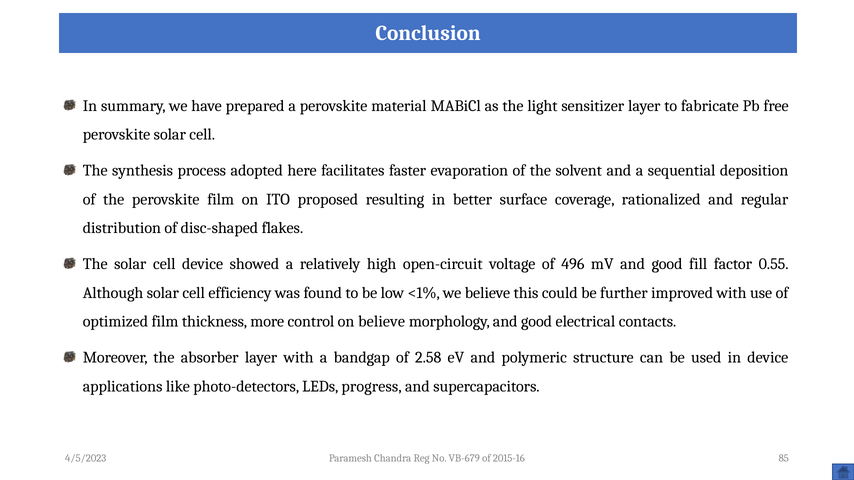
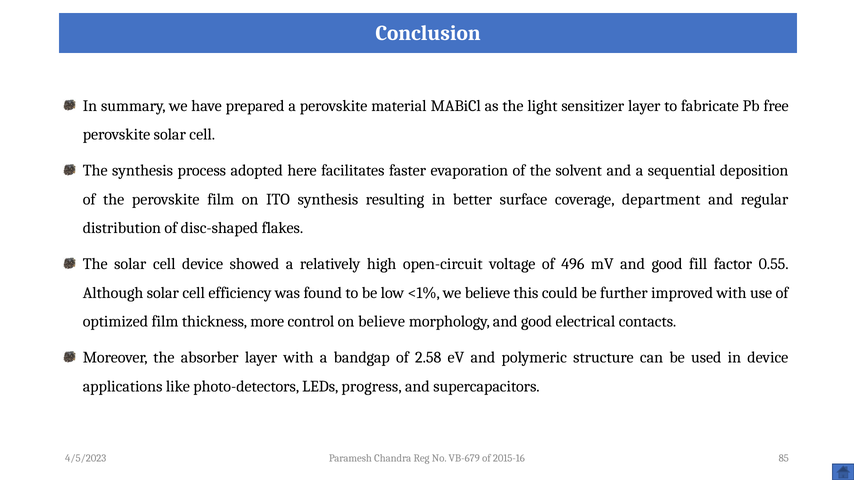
ITO proposed: proposed -> synthesis (328, 199)
rationalized: rationalized -> department (661, 199)
